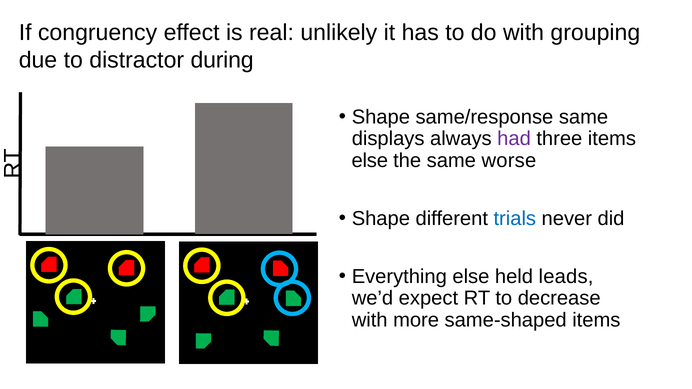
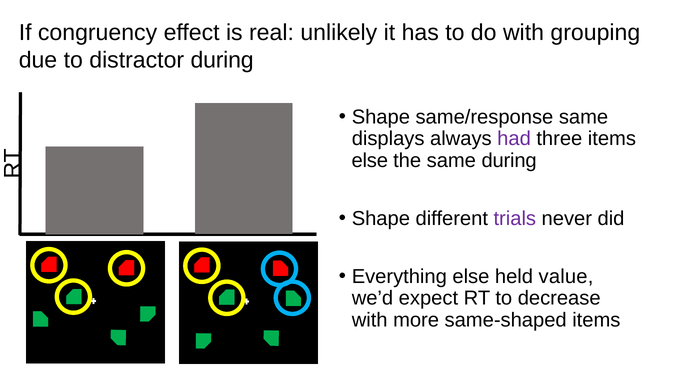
same worse: worse -> during (509, 161)
trials colour: blue -> purple (515, 219)
leads: leads -> value (566, 277)
